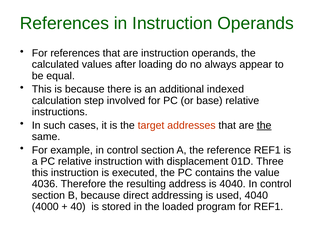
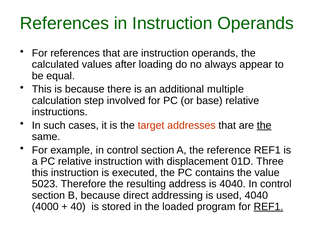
indexed: indexed -> multiple (225, 89)
4036: 4036 -> 5023 (45, 184)
REF1 underline: none -> present (268, 206)
